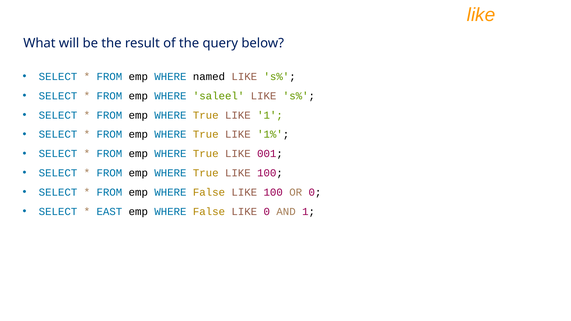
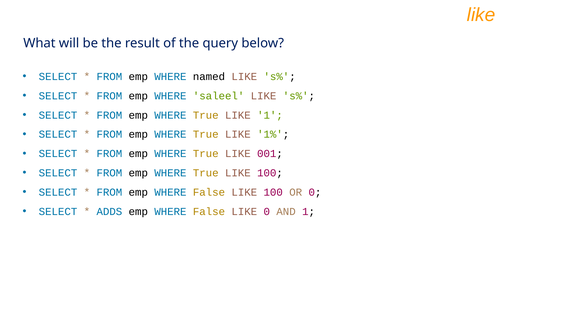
EAST: EAST -> ADDS (109, 212)
